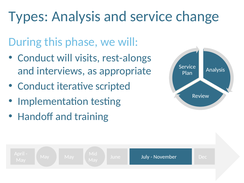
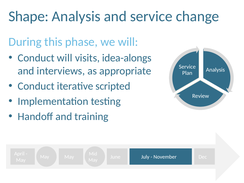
Types: Types -> Shape (29, 16)
rest-alongs: rest-alongs -> idea-alongs (127, 58)
